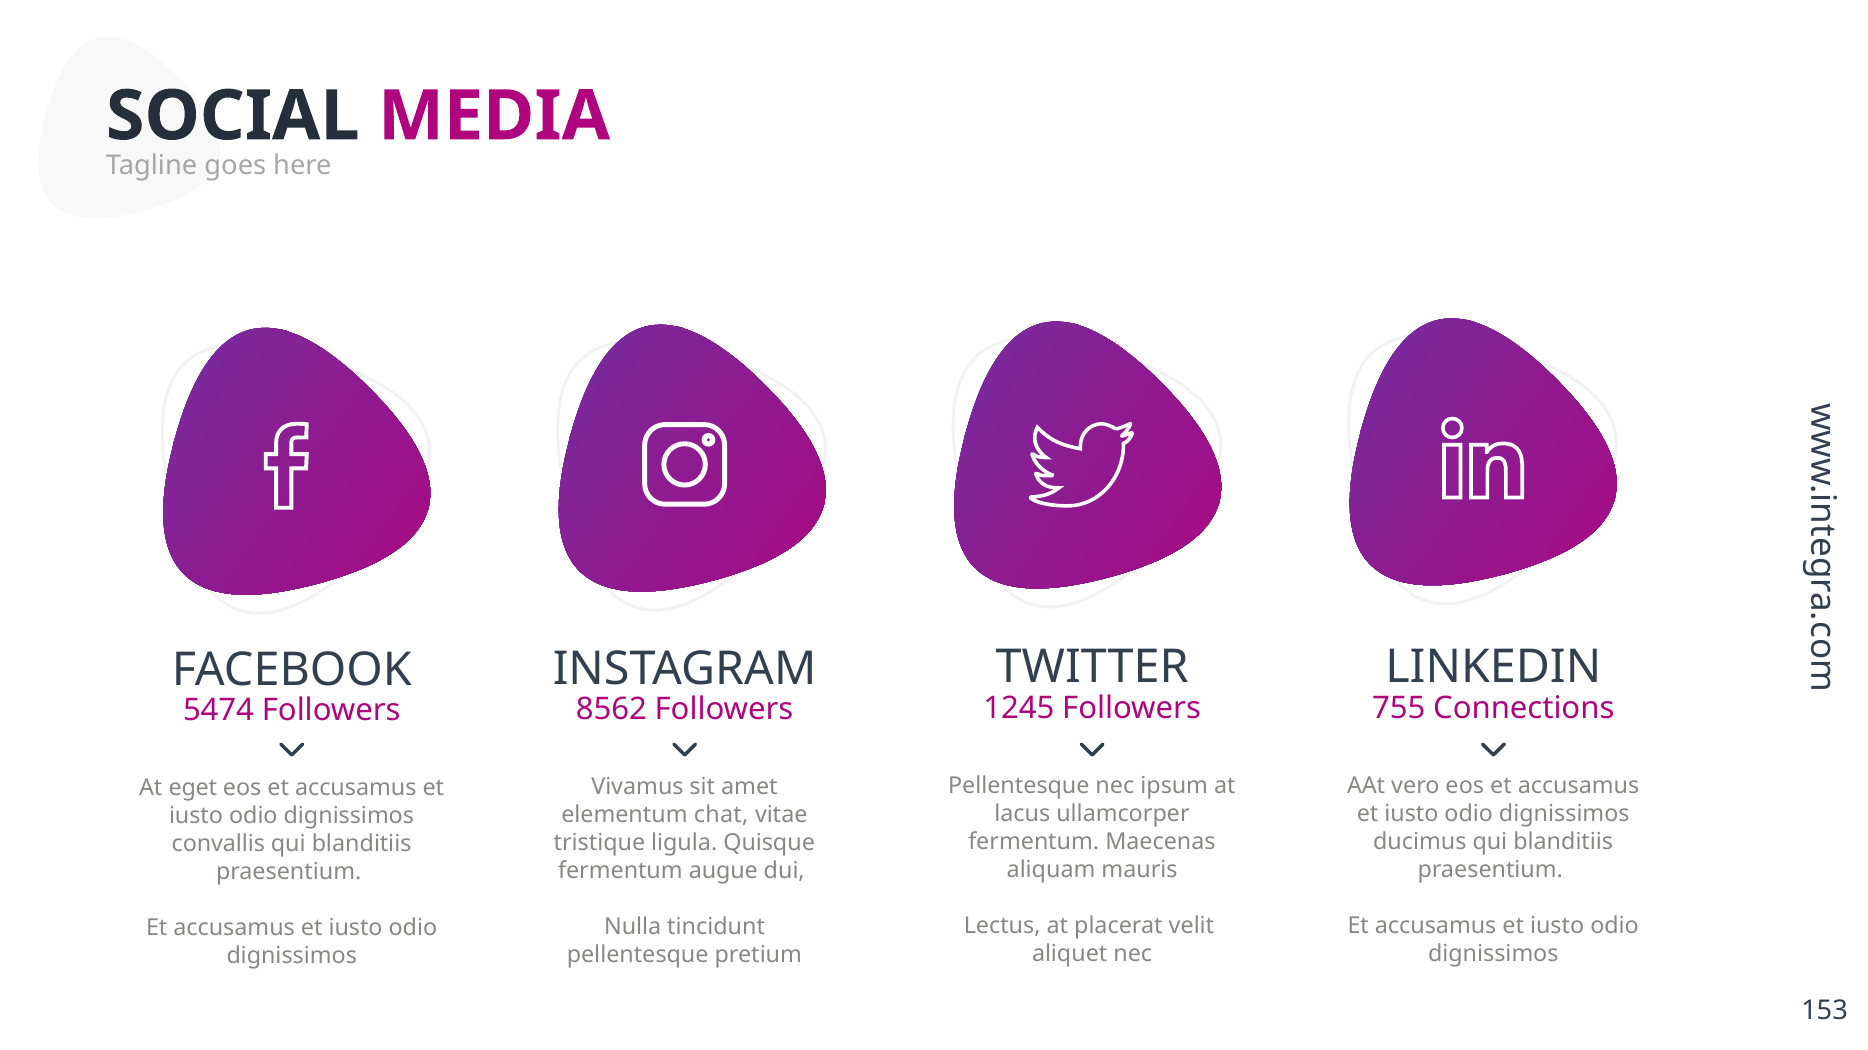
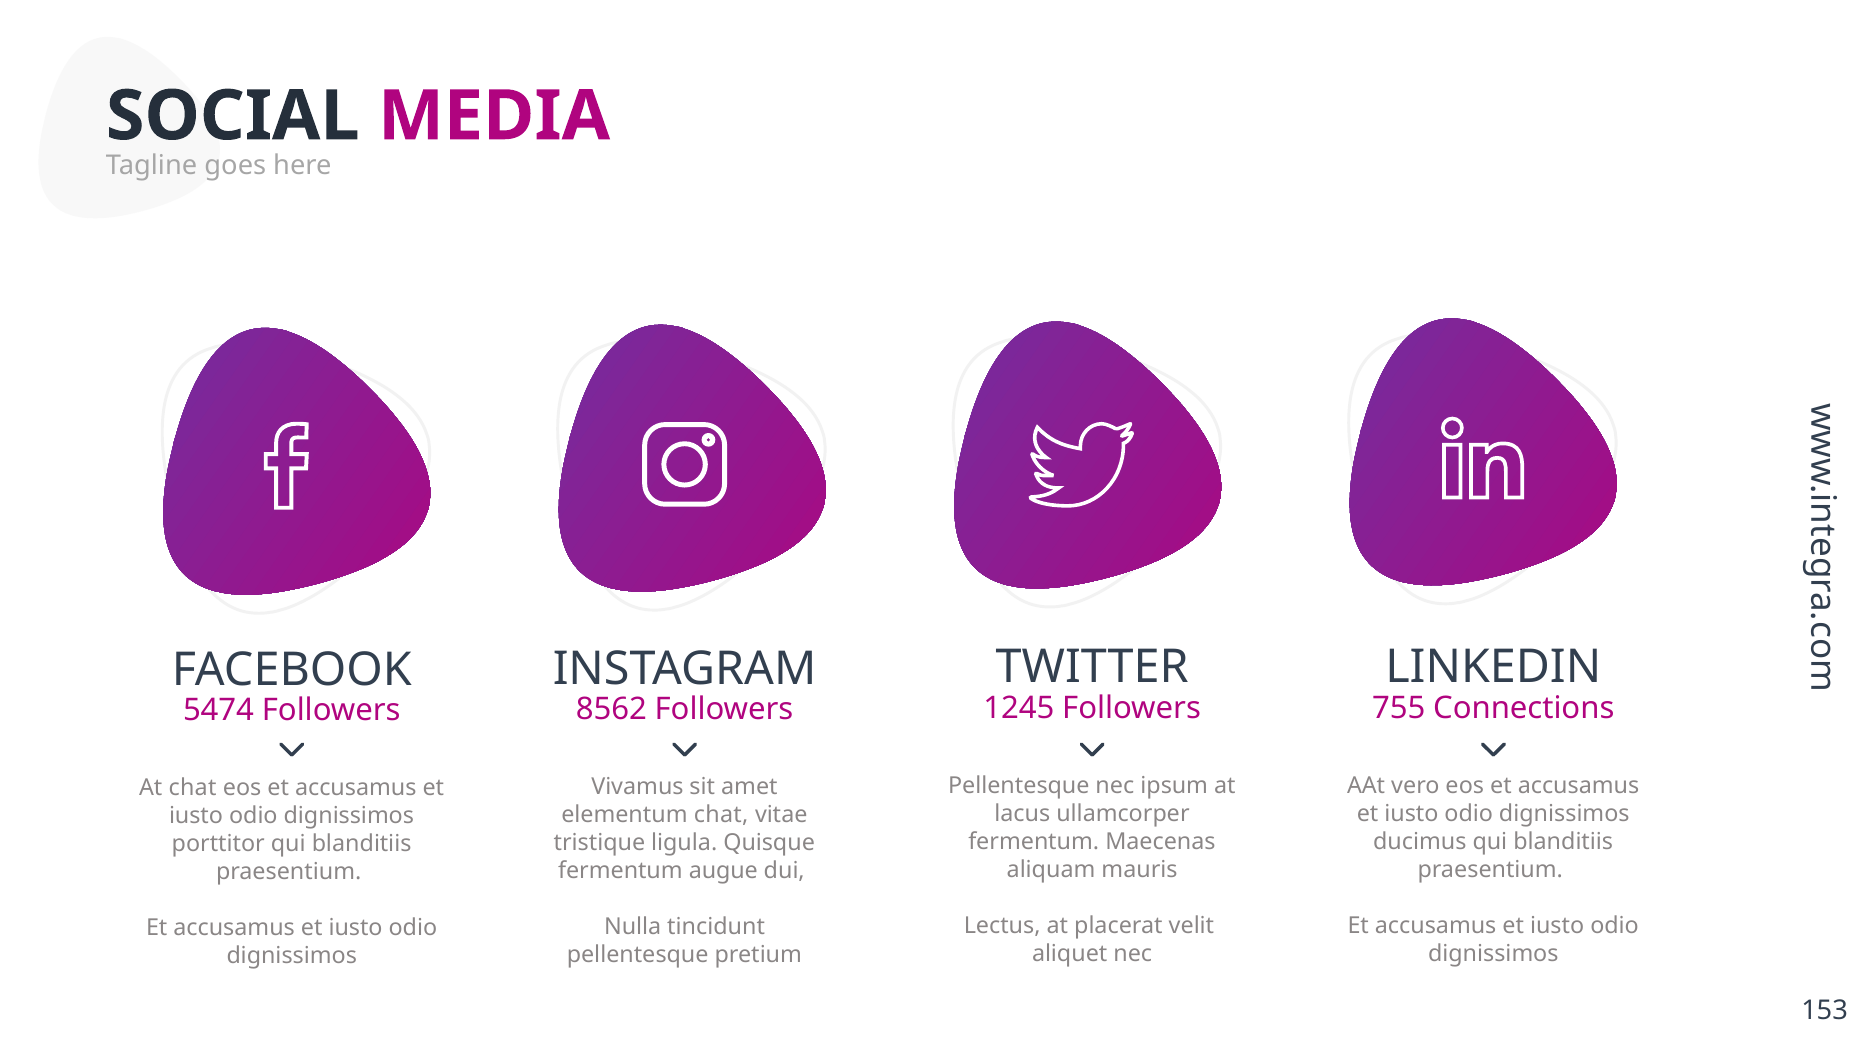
At eget: eget -> chat (193, 788)
convallis: convallis -> porttitor (218, 844)
